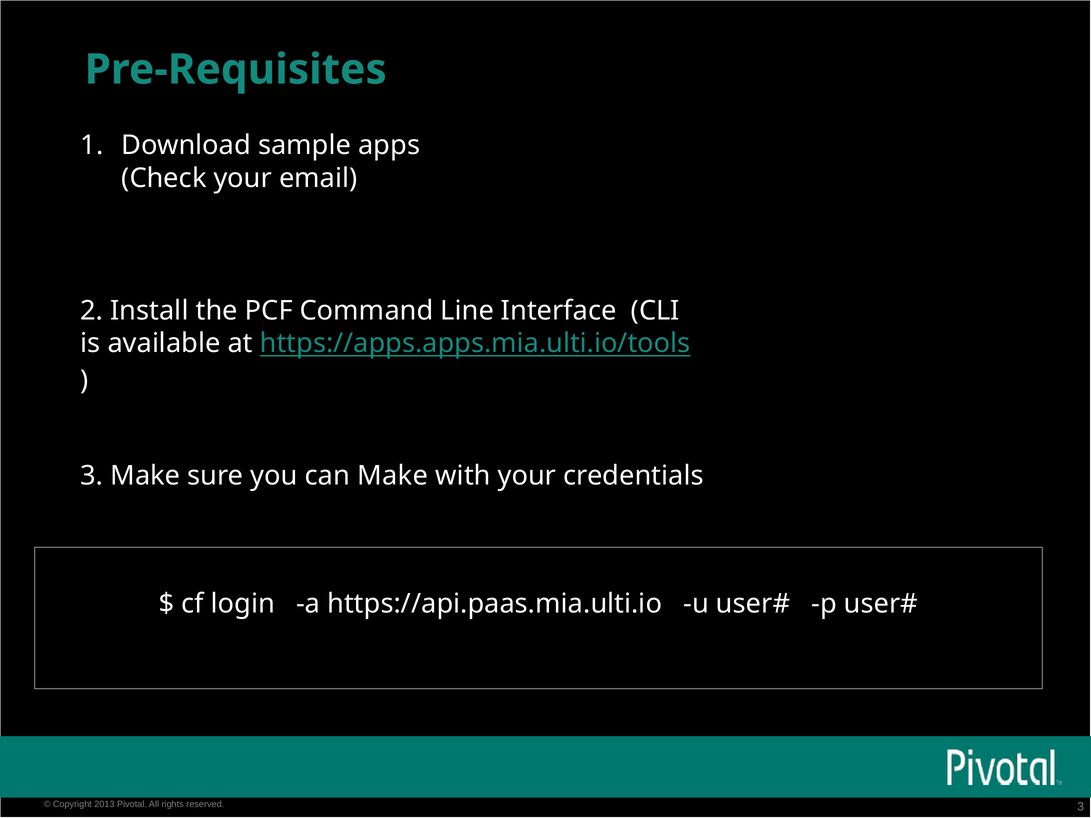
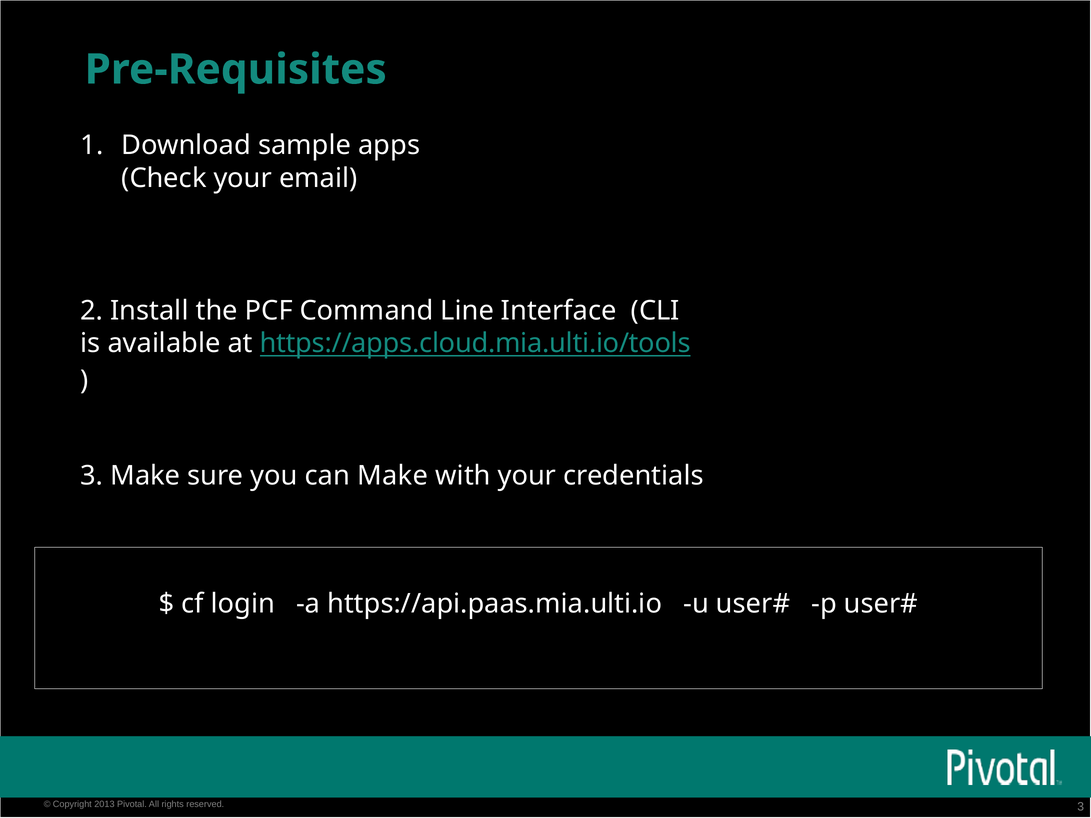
https://apps.apps.mia.ulti.io/tools: https://apps.apps.mia.ulti.io/tools -> https://apps.cloud.mia.ulti.io/tools (475, 343)
